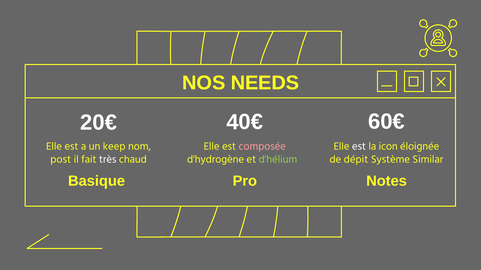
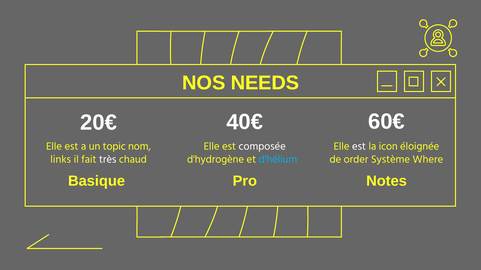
keep: keep -> topic (114, 147)
composée colour: pink -> white (262, 147)
post: post -> links (61, 160)
d'hélium colour: light green -> light blue (278, 160)
dépit: dépit -> order (356, 160)
Similar: Similar -> Where (428, 160)
